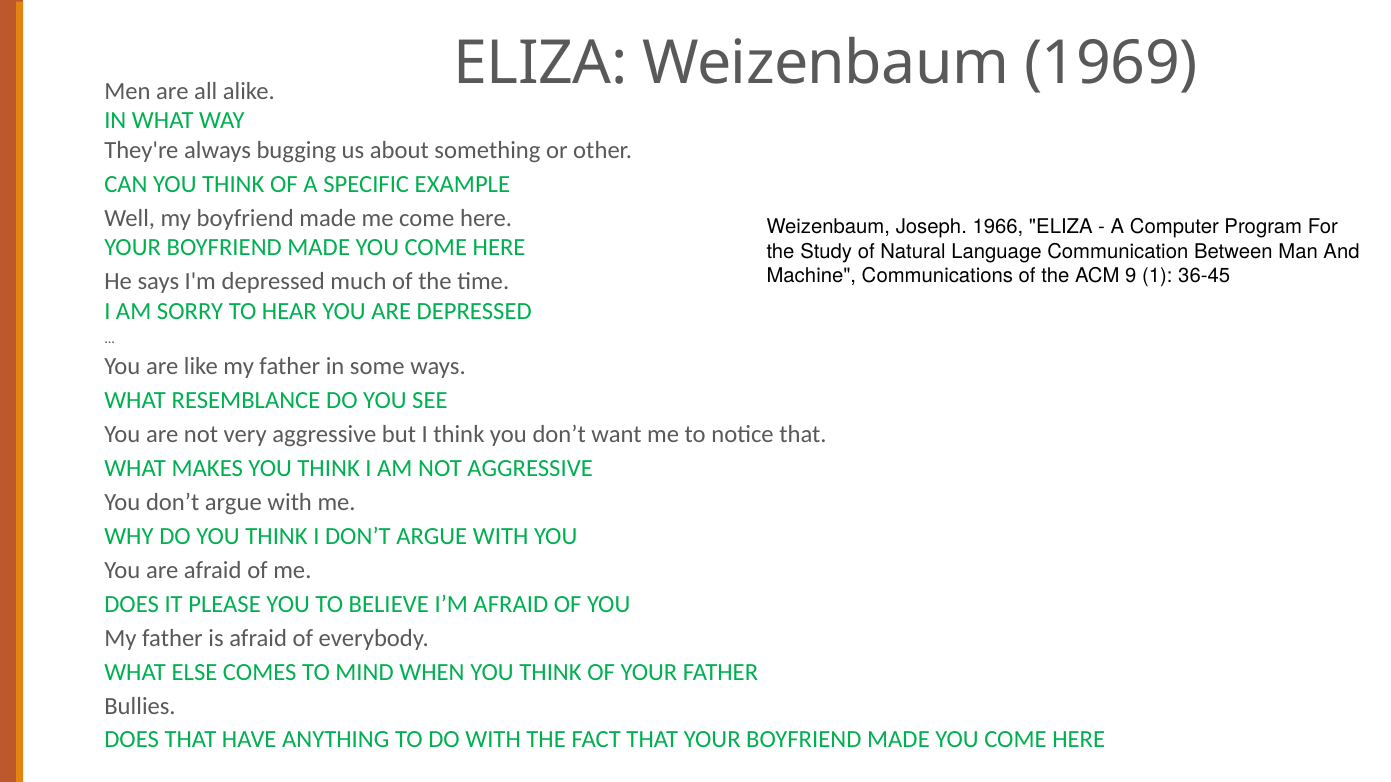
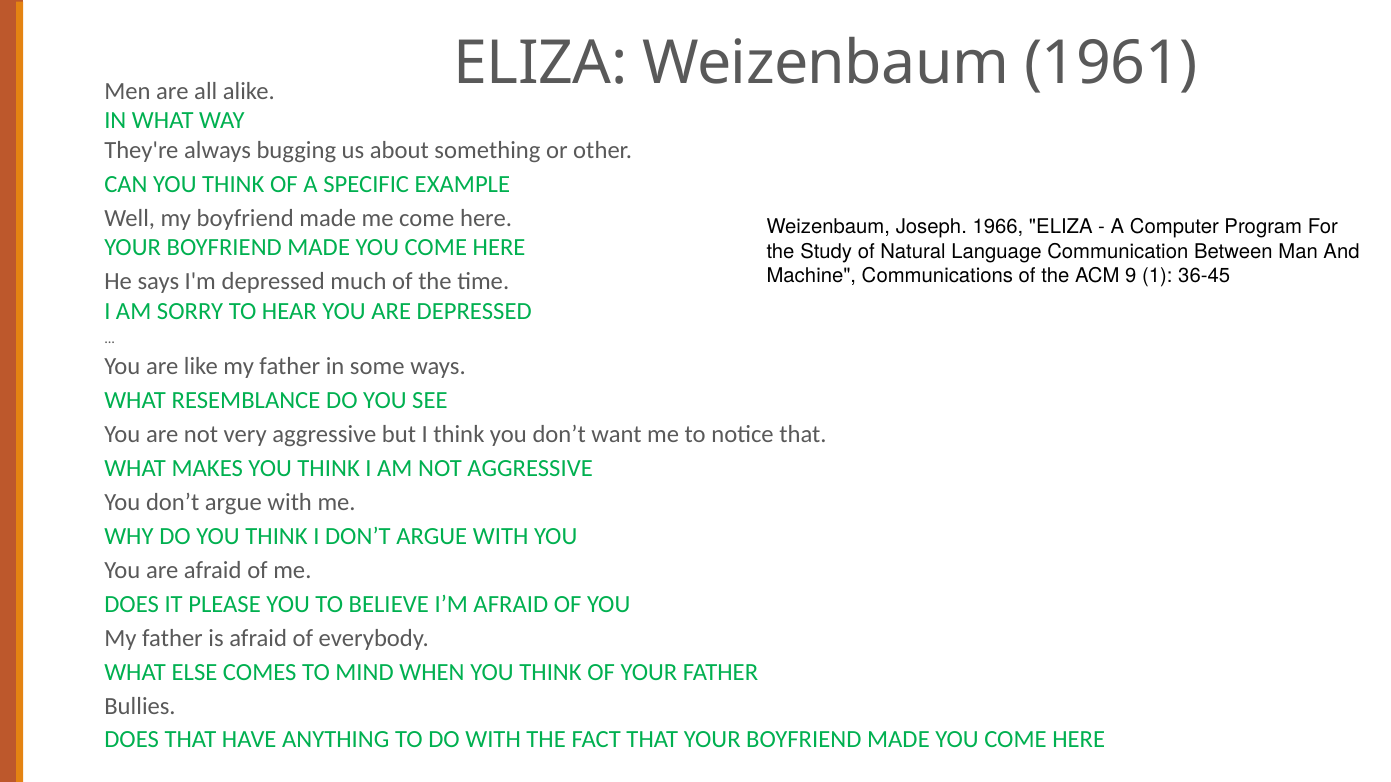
1969: 1969 -> 1961 (1111, 63)
